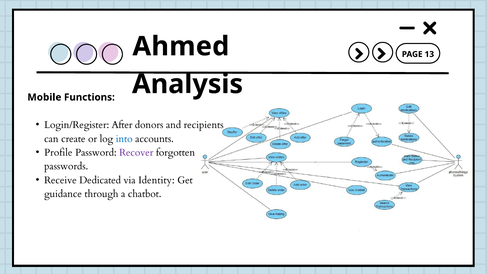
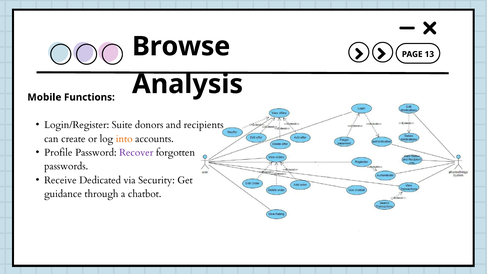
Ahmed: Ahmed -> Browse (181, 46)
After: After -> Suite (122, 125)
into colour: blue -> orange (124, 139)
Identity: Identity -> Security (156, 180)
